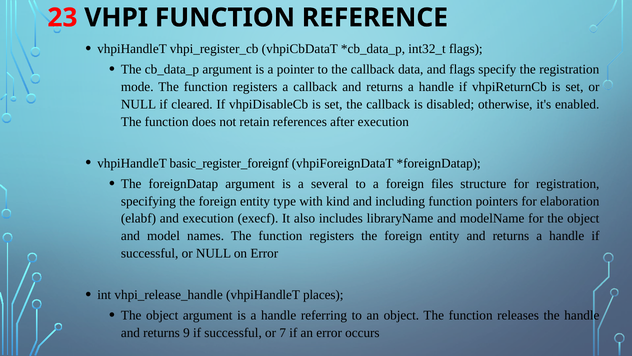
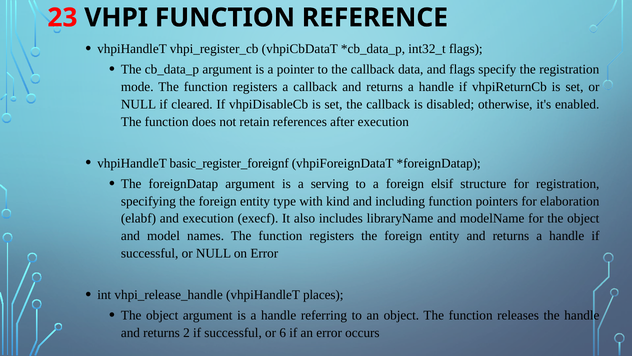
several: several -> serving (330, 184)
files: files -> elsif (442, 184)
9: 9 -> 2 (186, 332)
7: 7 -> 6 (283, 332)
